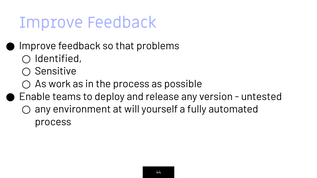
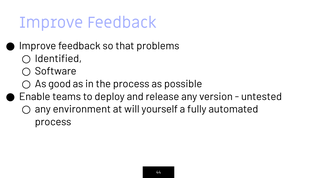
Sensitive: Sensitive -> Software (56, 71)
work: work -> good (60, 84)
